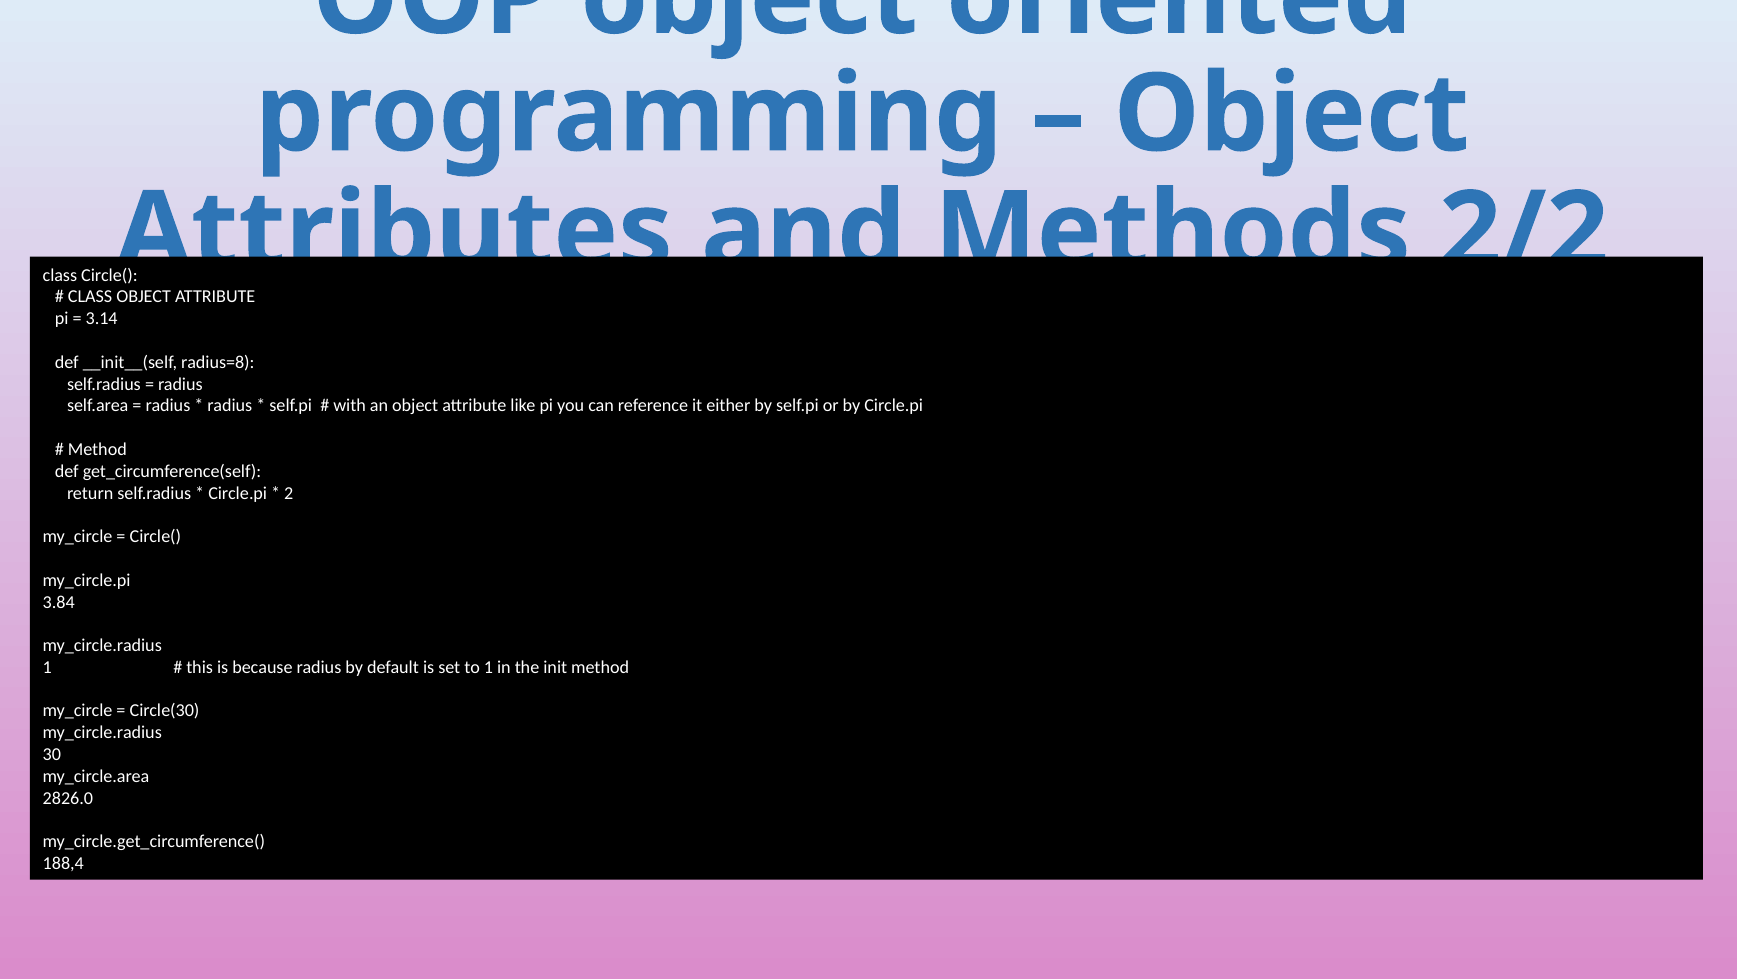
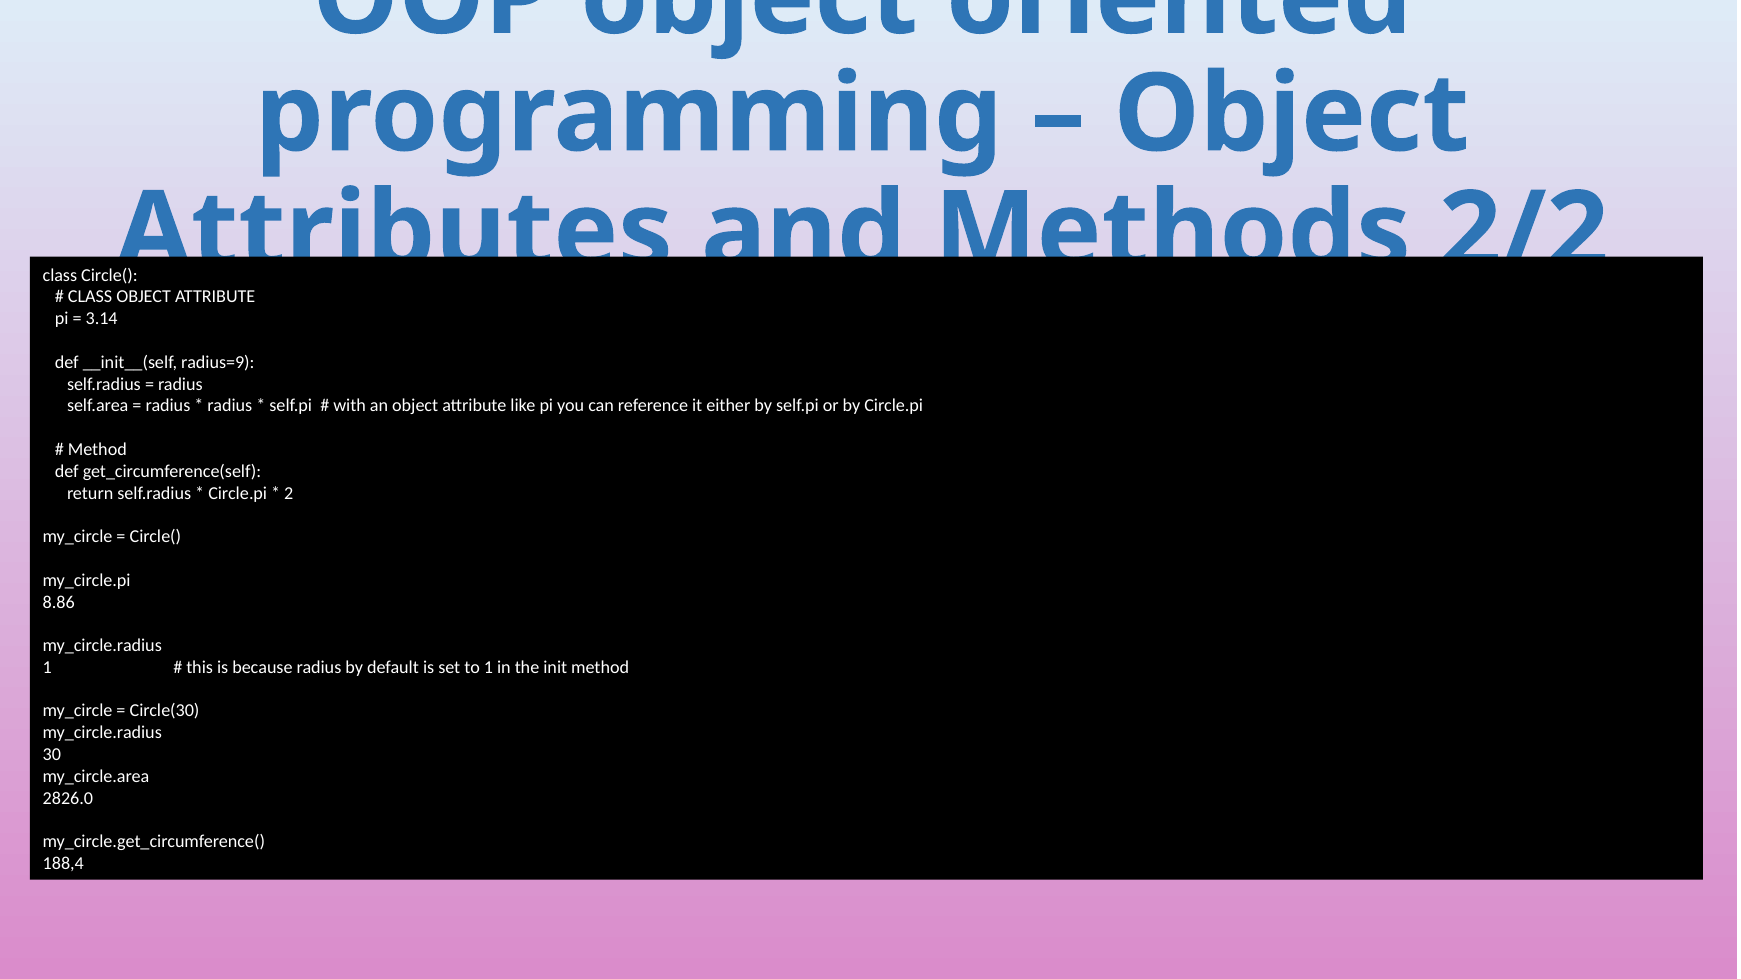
radius=8: radius=8 -> radius=9 (218, 362)
3.84: 3.84 -> 8.86 (59, 602)
